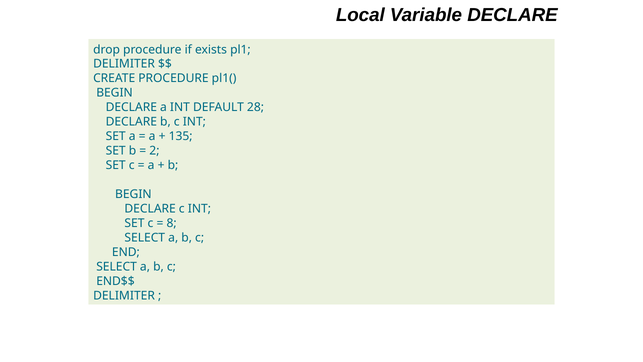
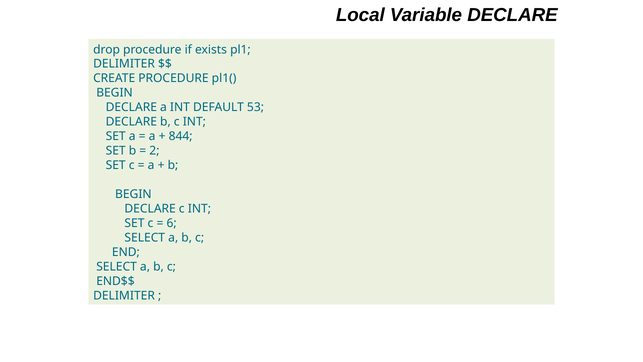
28: 28 -> 53 (256, 107)
135: 135 -> 844 (181, 136)
8: 8 -> 6 (172, 223)
